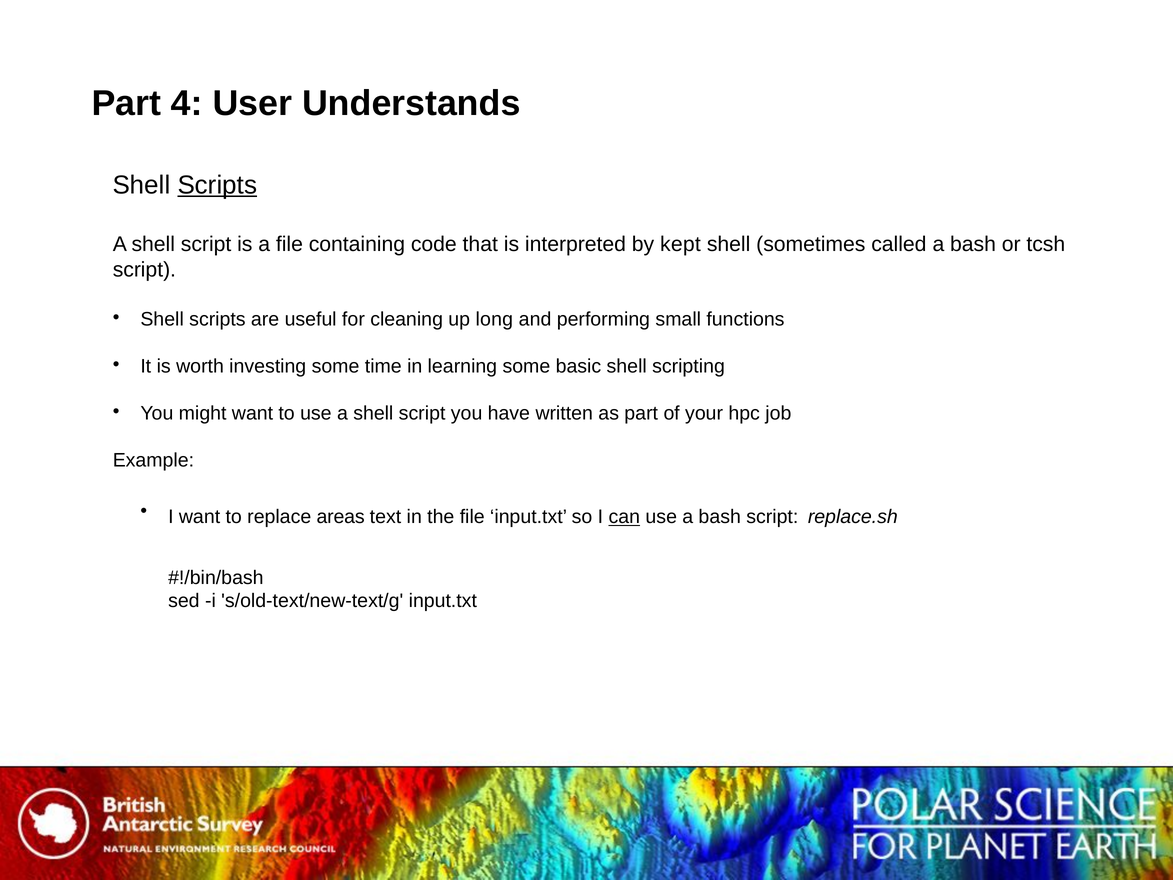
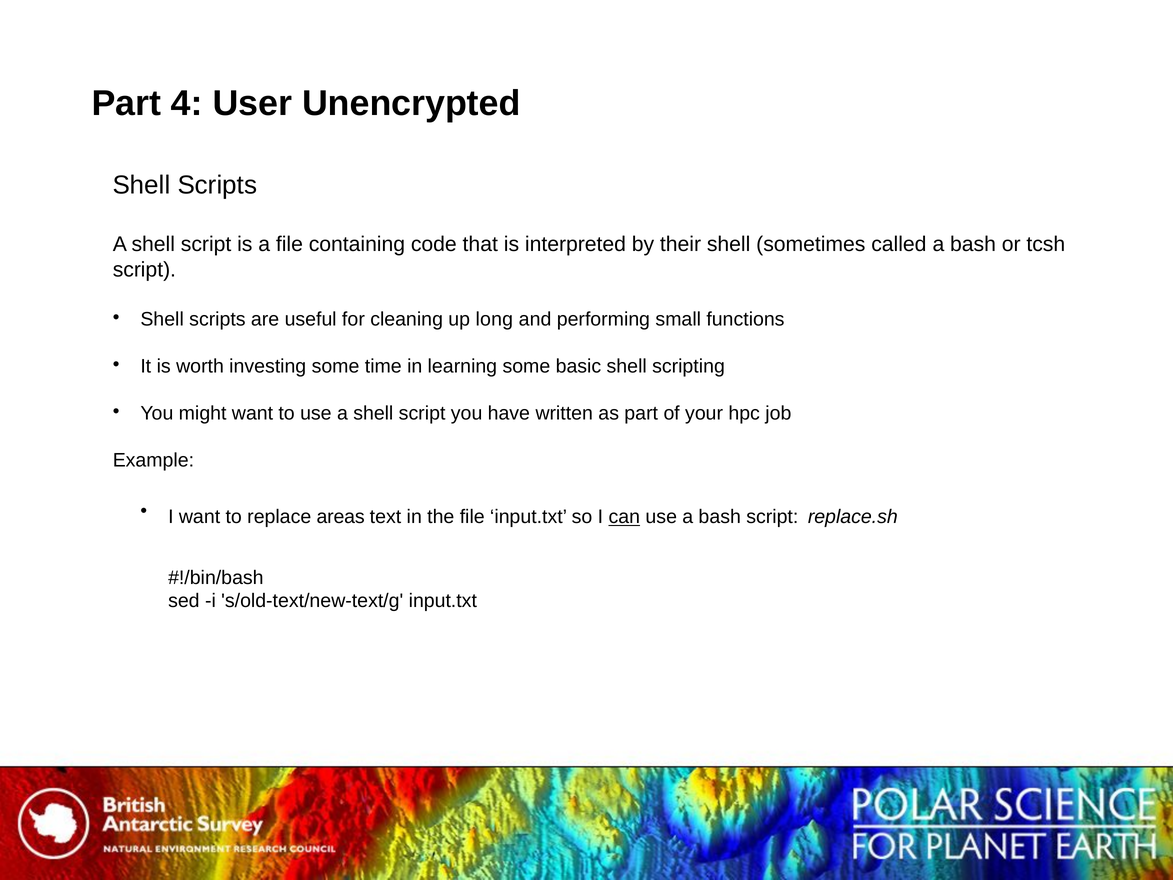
Understands: Understands -> Unencrypted (411, 103)
Scripts underline: present -> none (217, 185)
kept: kept -> their (681, 244)
